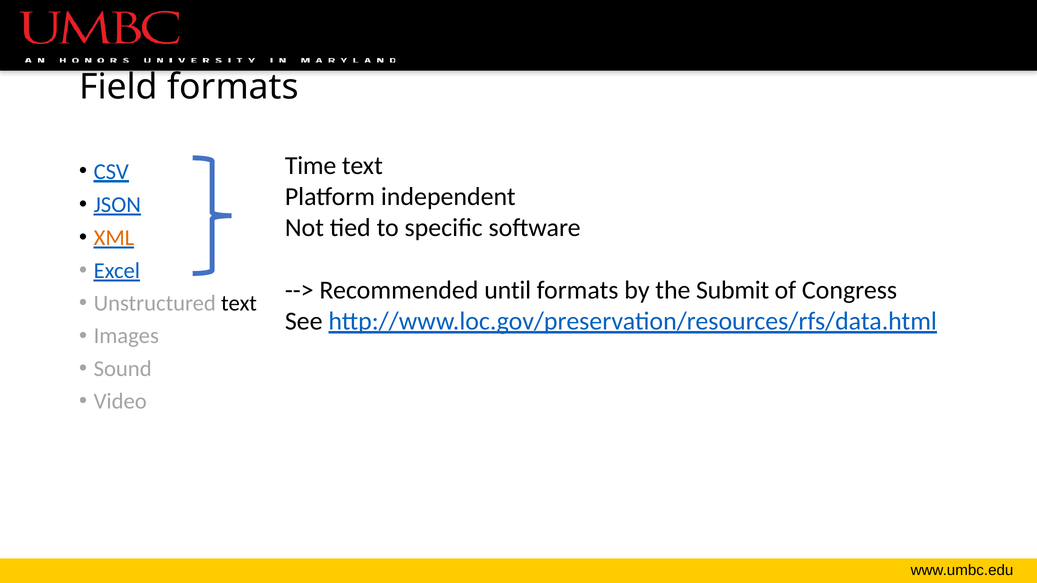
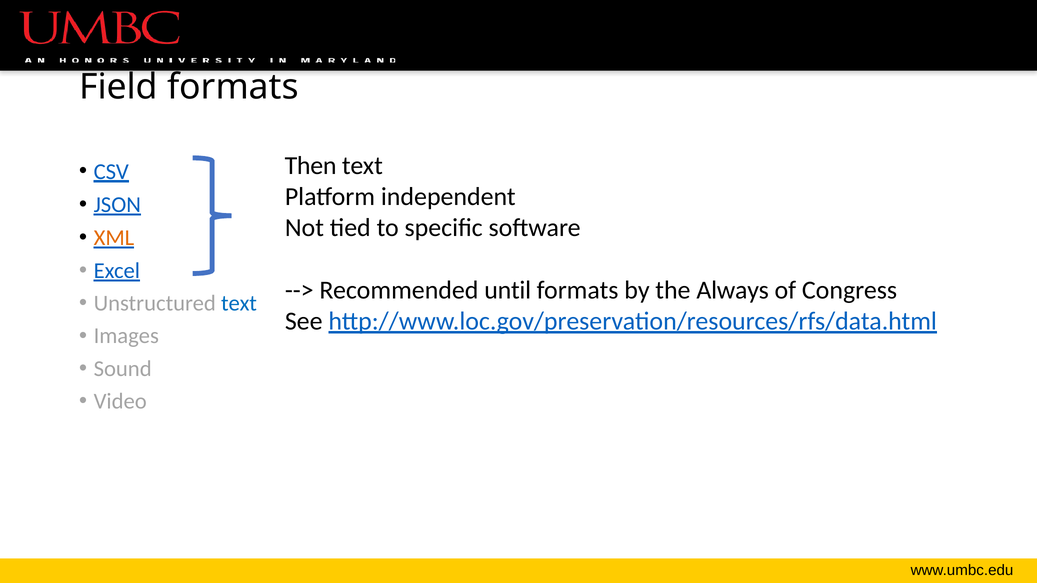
Time: Time -> Then (311, 166)
Submit: Submit -> Always (733, 290)
text colour: black -> blue (239, 304)
